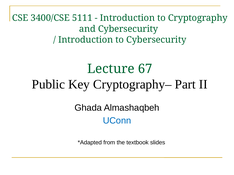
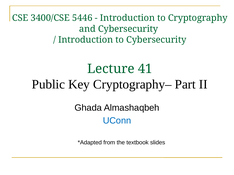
5111: 5111 -> 5446 (82, 18)
67: 67 -> 41 (145, 69)
